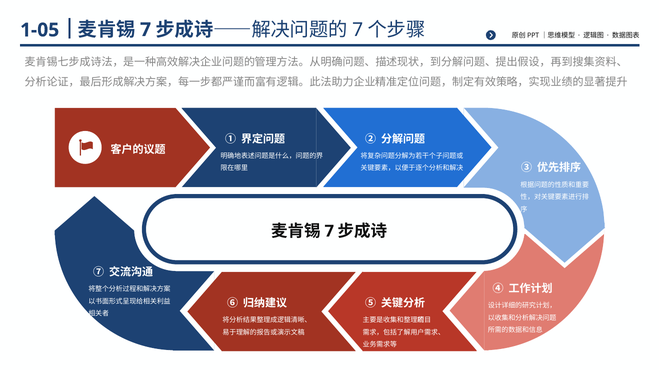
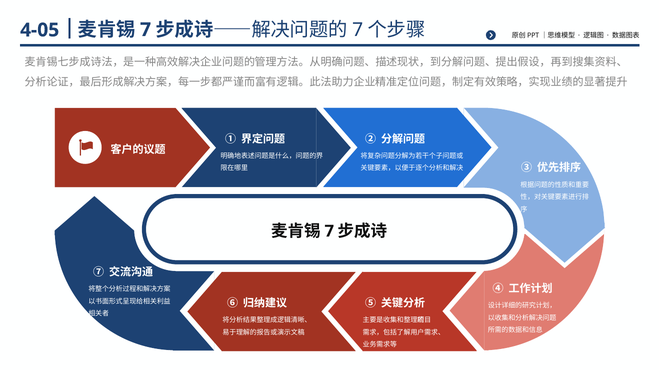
1-05: 1-05 -> 4-05 (40, 30)
